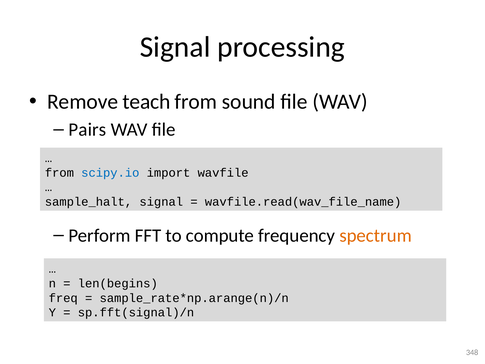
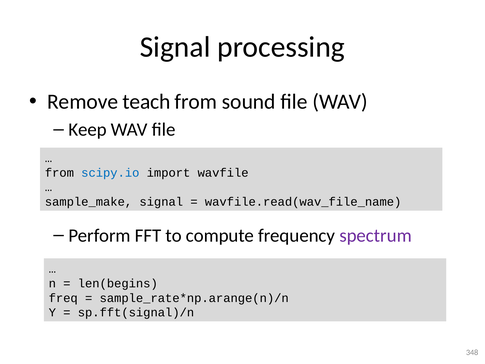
Pairs: Pairs -> Keep (88, 130)
sample_halt: sample_halt -> sample_make (89, 202)
spectrum colour: orange -> purple (376, 235)
